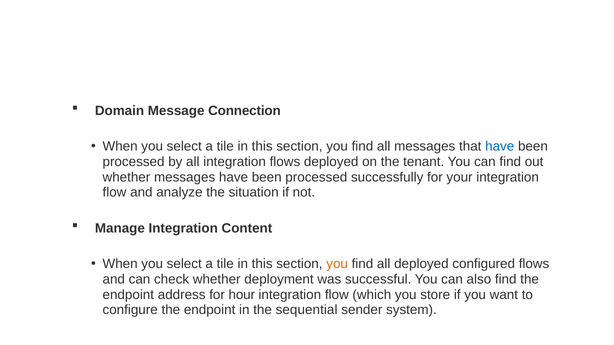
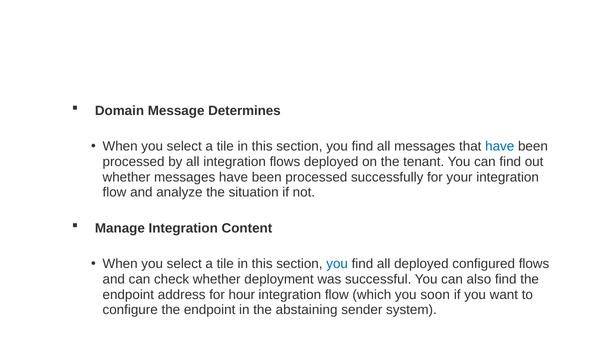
Connection: Connection -> Determines (244, 111)
you colour: orange -> blue (337, 264)
store: store -> soon (435, 295)
sequential: sequential -> abstaining (307, 310)
